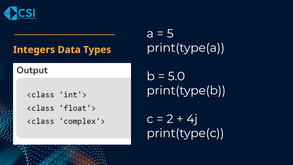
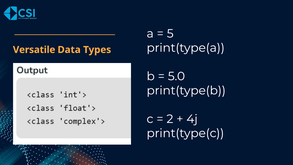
Integers: Integers -> Versatile (34, 50)
